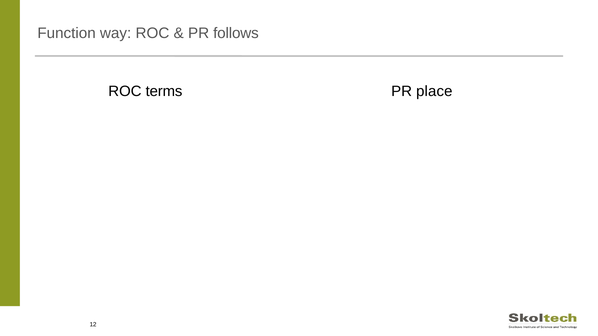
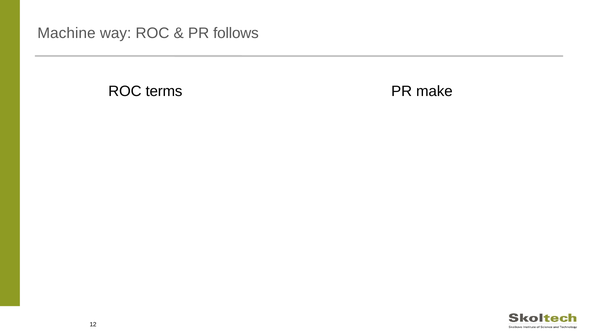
Function: Function -> Machine (66, 33)
place: place -> make (434, 91)
